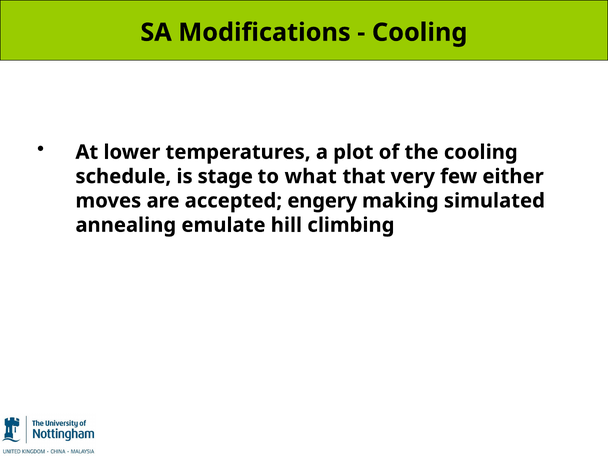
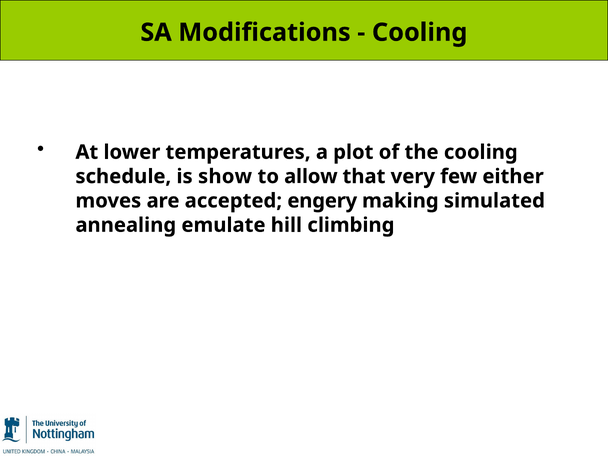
stage: stage -> show (225, 176)
what: what -> allow (311, 176)
